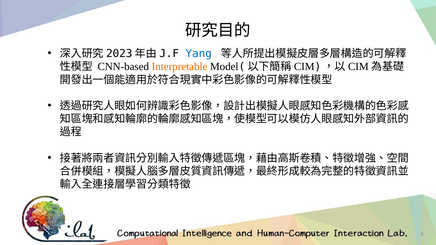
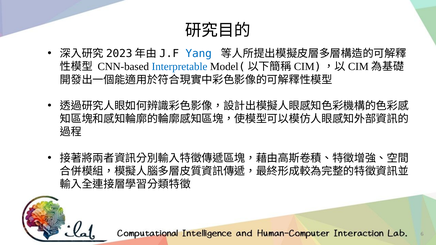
Interpretable colour: orange -> blue (180, 67)
